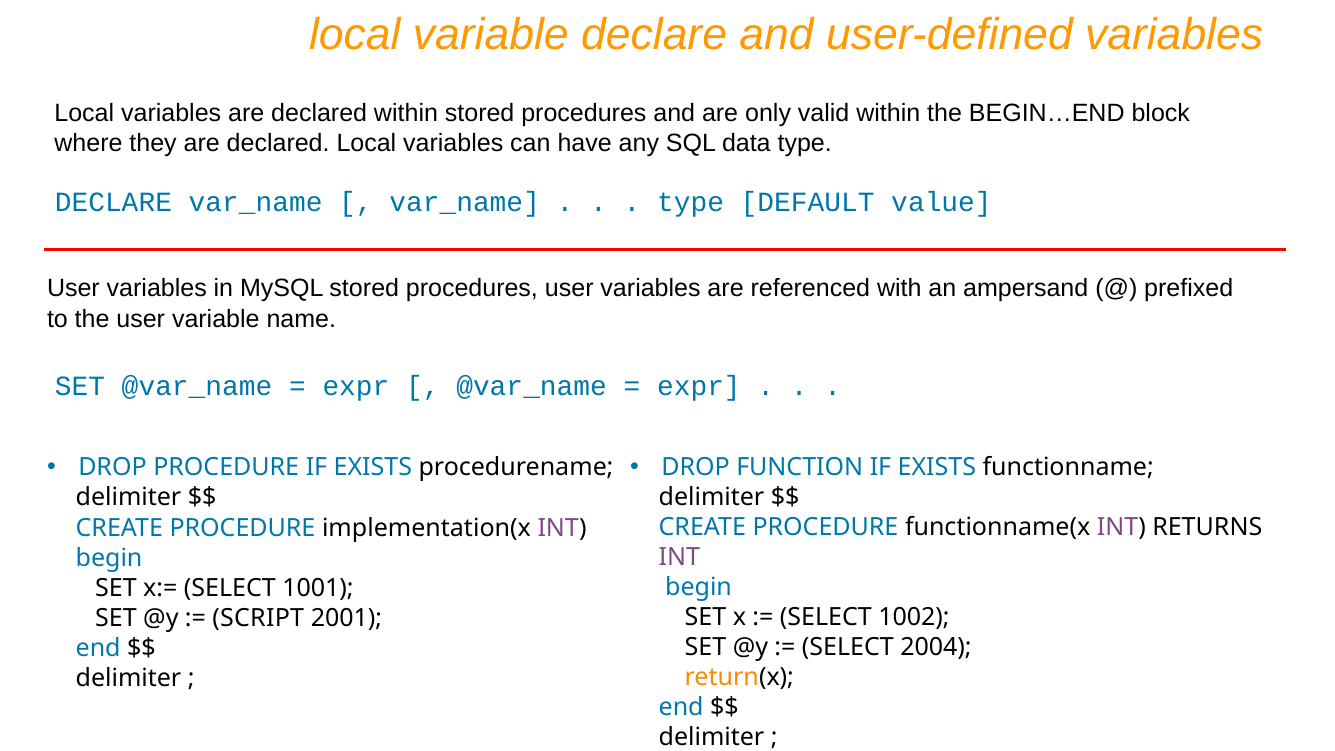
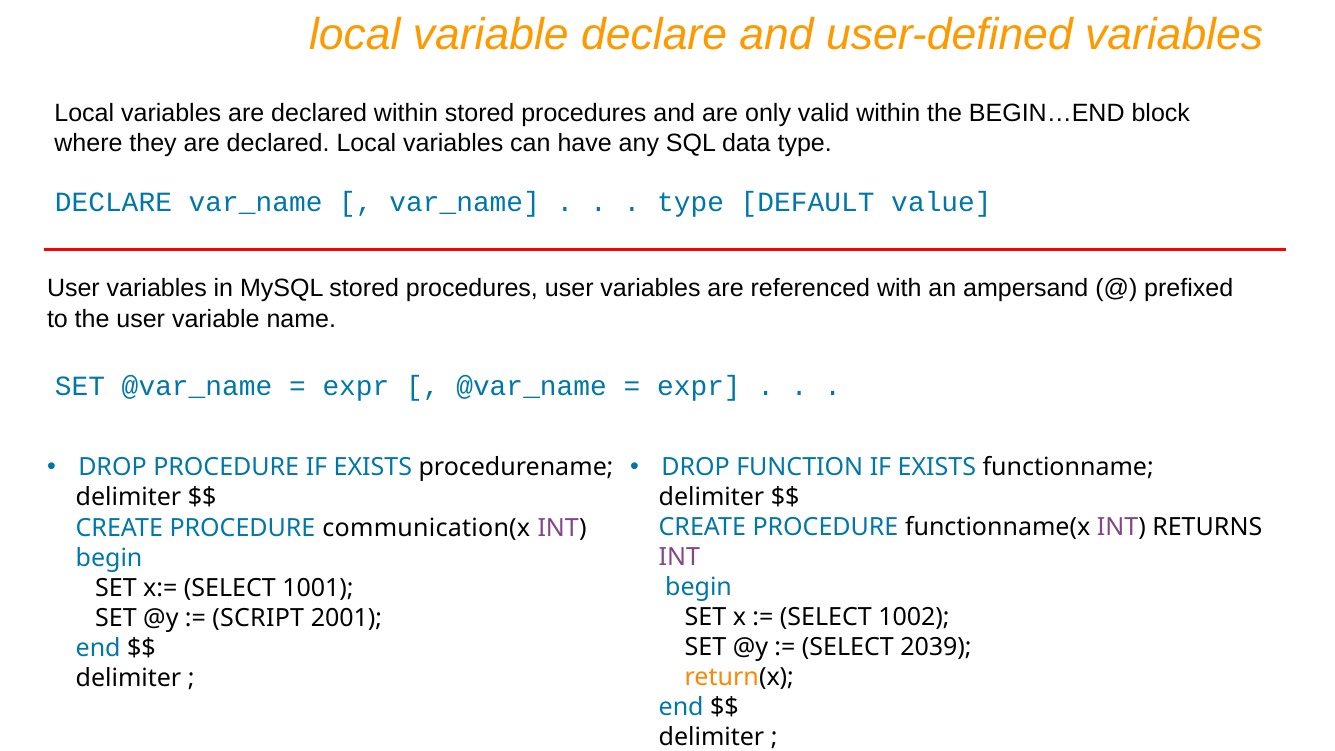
implementation(x: implementation(x -> communication(x (426, 528)
2004: 2004 -> 2039 (936, 647)
